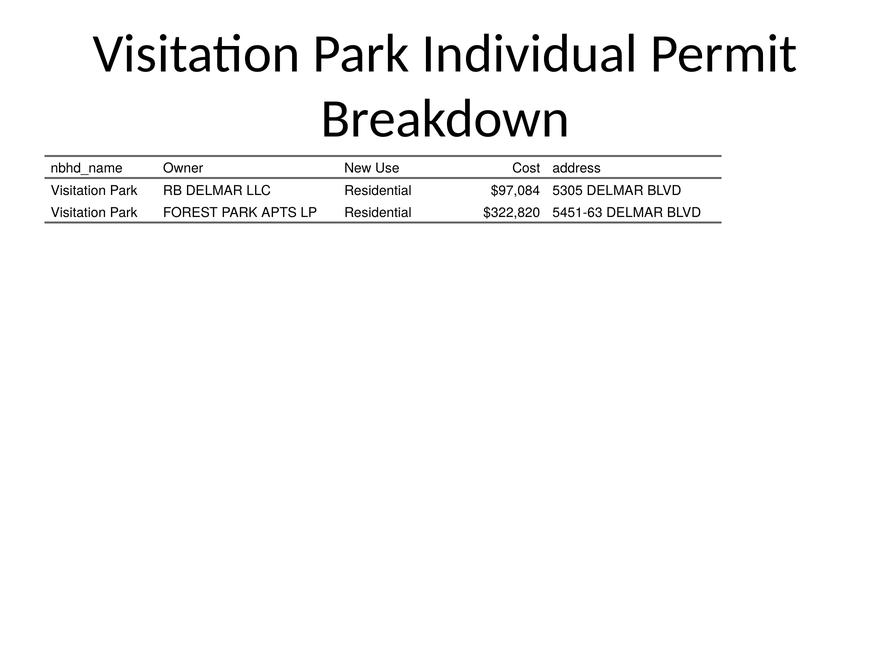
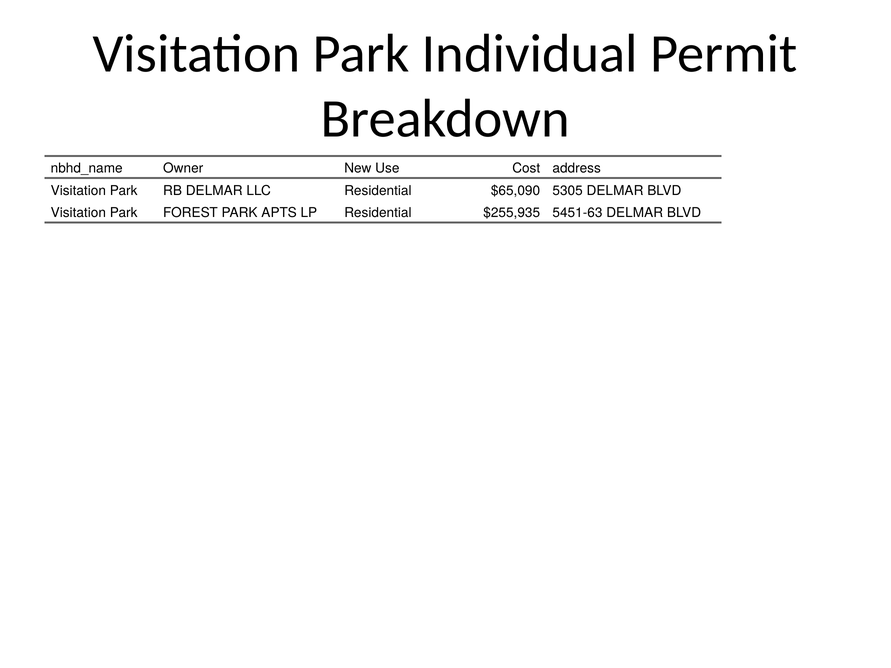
$97,084: $97,084 -> $65,090 (516, 191)
$322,820: $322,820 -> $255,935 (512, 213)
